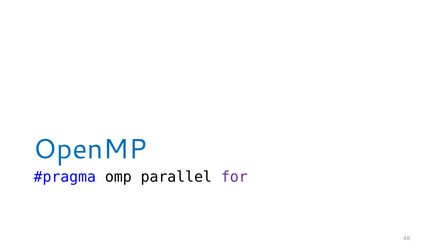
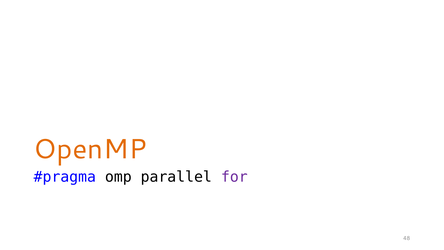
OpenMP colour: blue -> orange (90, 149)
